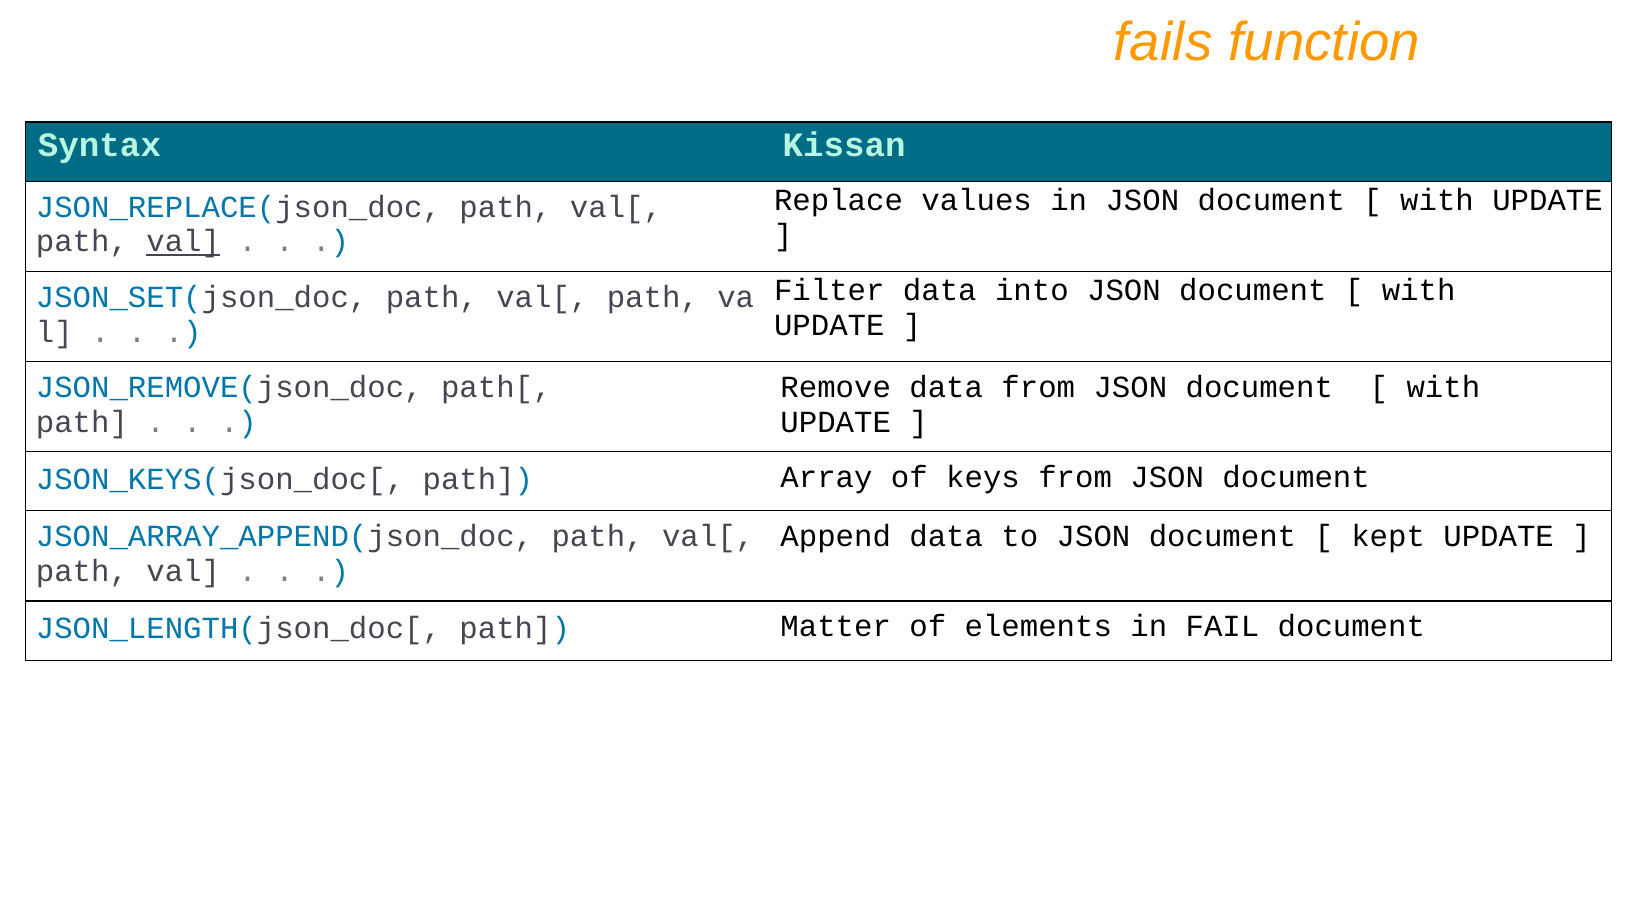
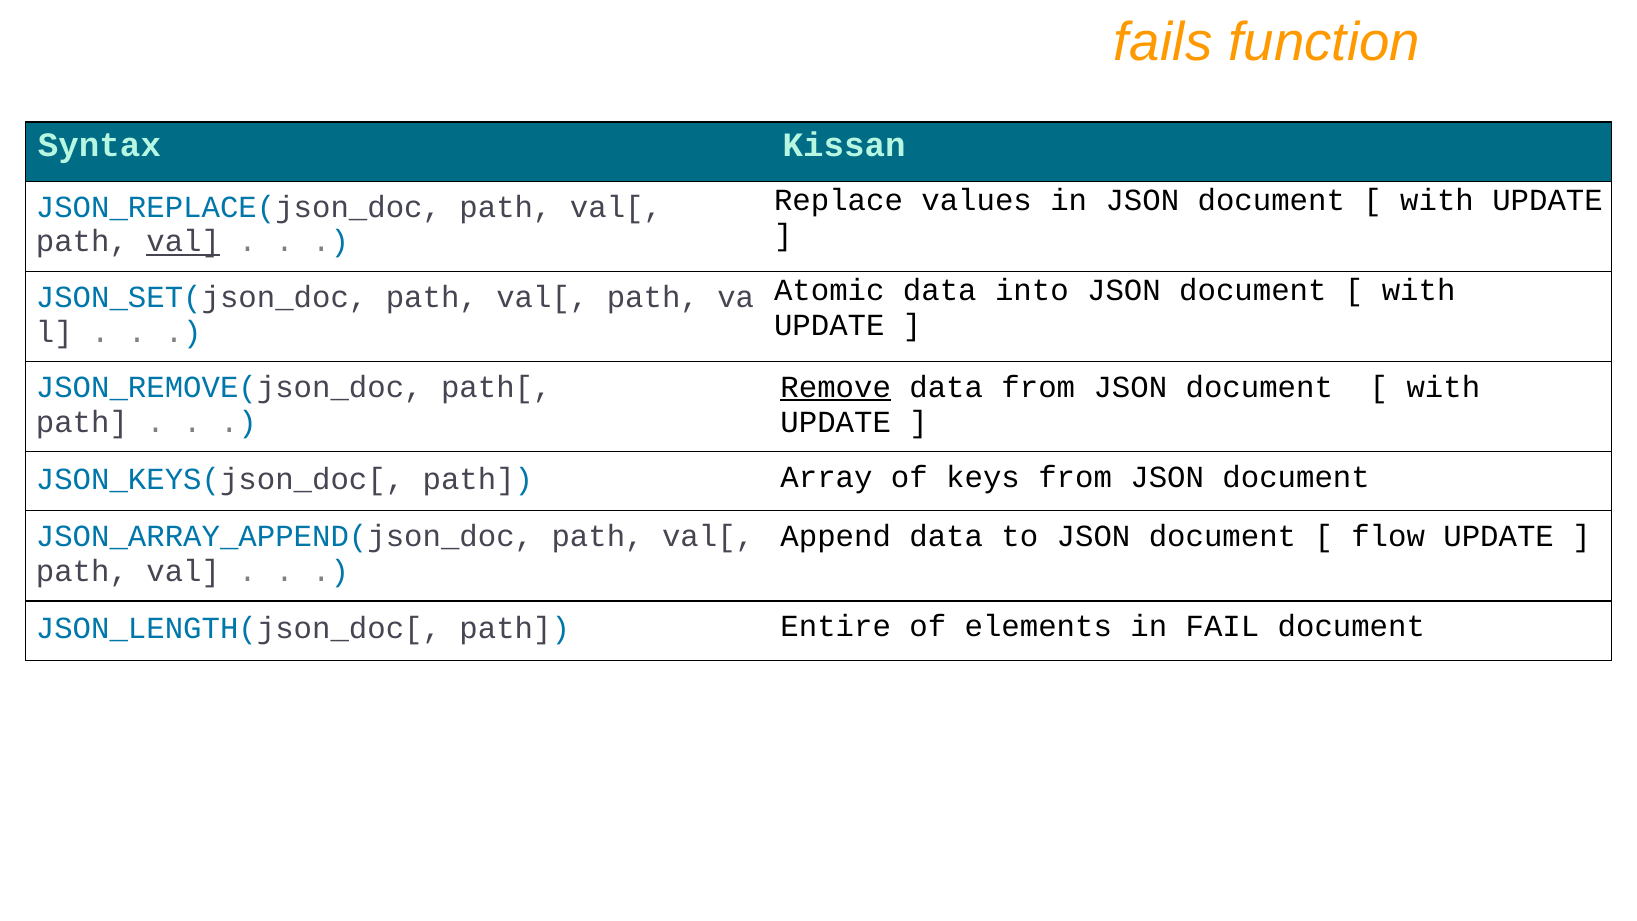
Filter: Filter -> Atomic (829, 291)
Remove underline: none -> present (836, 387)
kept: kept -> flow (1388, 536)
Matter: Matter -> Entire (836, 627)
